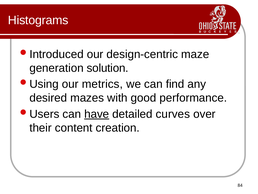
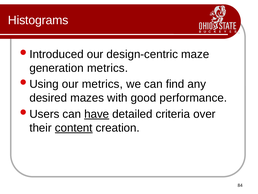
generation solution: solution -> metrics (108, 68)
curves: curves -> criteria (173, 114)
content underline: none -> present (74, 128)
